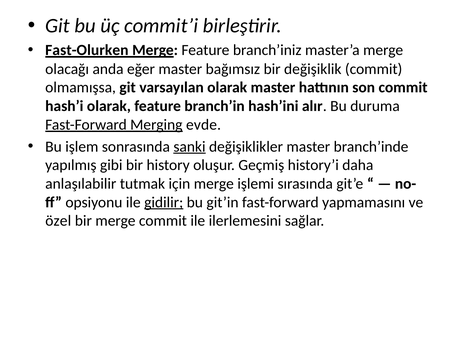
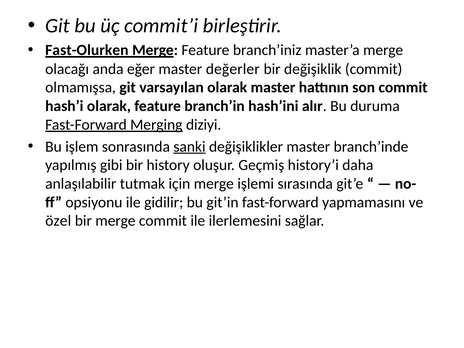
bağımsız: bağımsız -> değerler (233, 69)
evde: evde -> diziyi (204, 125)
gidilir underline: present -> none (164, 202)
